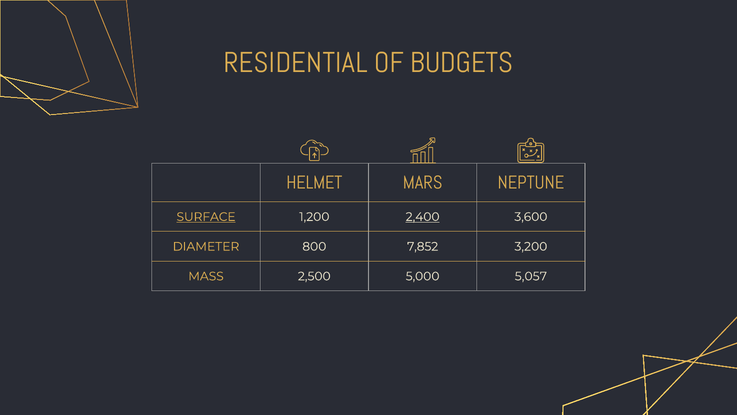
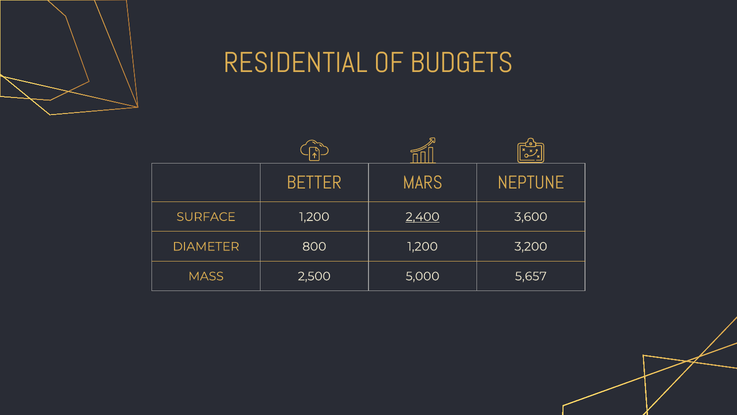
HELMET: HELMET -> BETTER (314, 183)
SURFACE underline: present -> none (206, 217)
800 7,852: 7,852 -> 1,200 (423, 246)
5,057: 5,057 -> 5,657 (531, 276)
